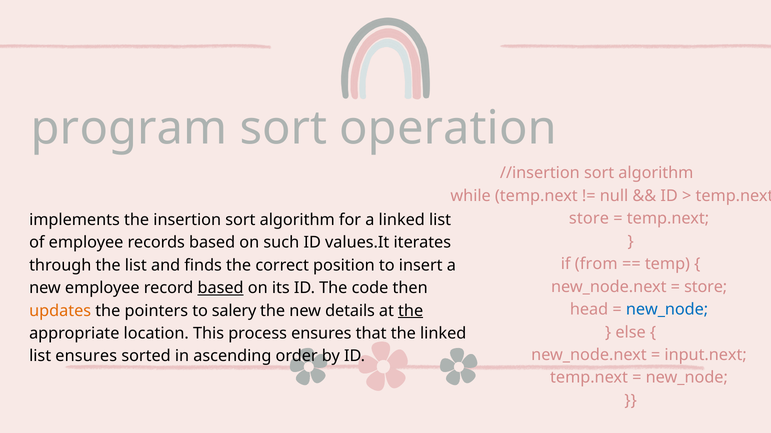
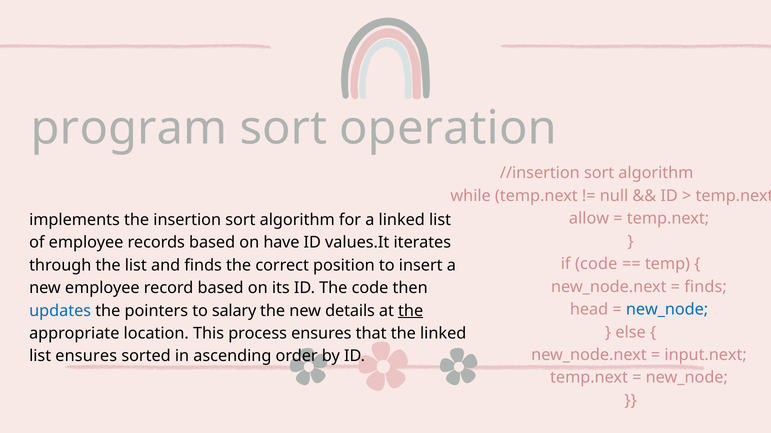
store: store -> allow (589, 219)
such: such -> have (281, 243)
if from: from -> code (596, 264)
store: store -> finds (706, 287)
based underline: present -> none (221, 288)
updates colour: orange -> blue (60, 311)
salery: salery -> salary (234, 311)
